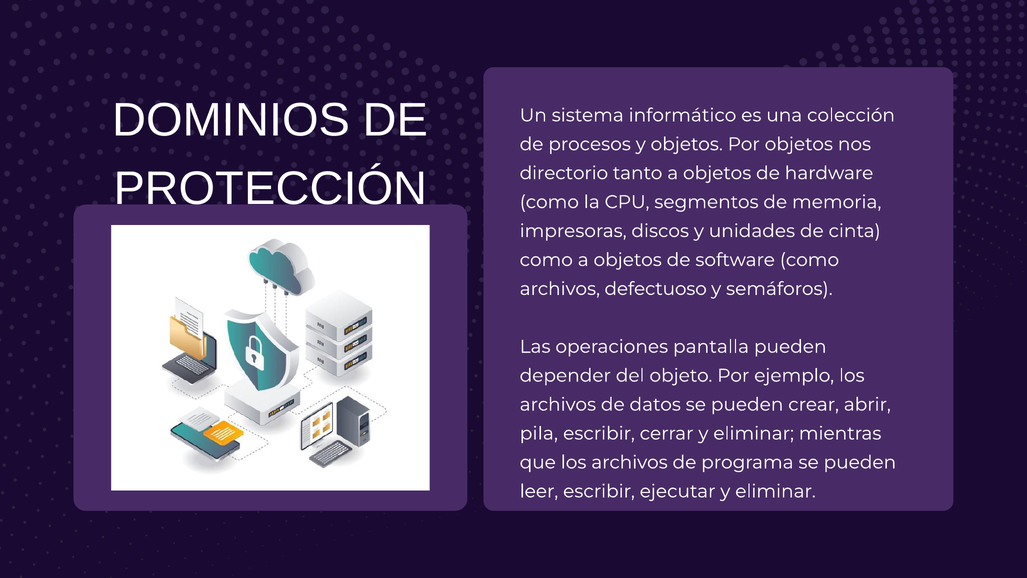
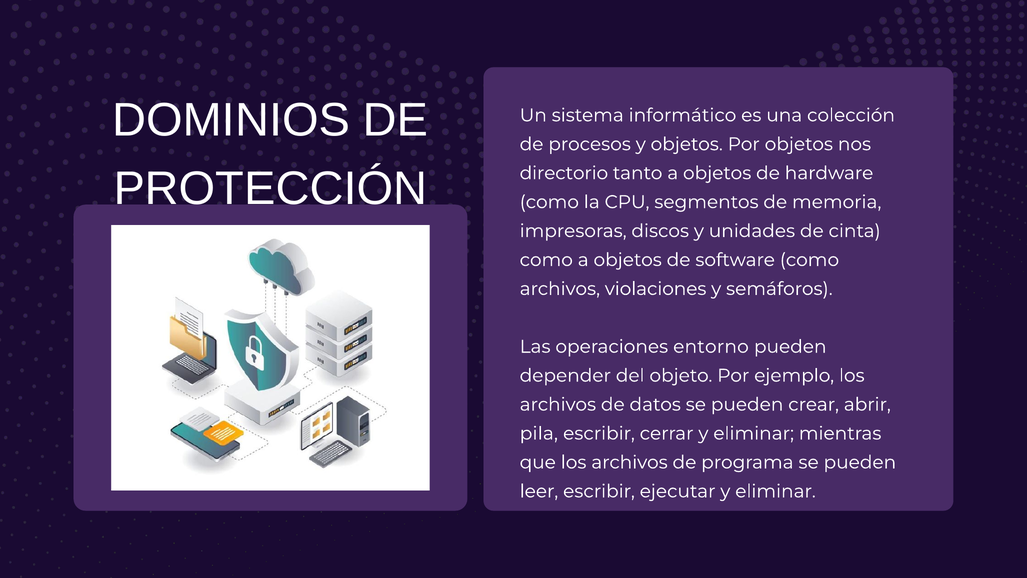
defectuoso: defectuoso -> violaciones (656, 289)
pantalla: pantalla -> entorno (711, 346)
